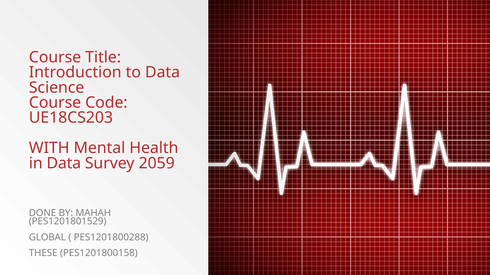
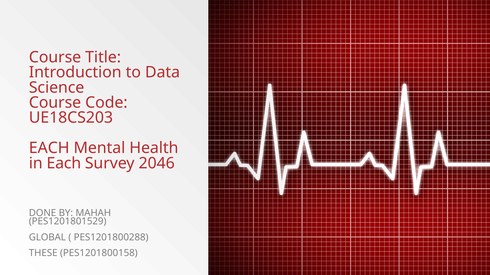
WITH: WITH -> EACH (49, 148)
in Data: Data -> Each (64, 164)
2059: 2059 -> 2046 (157, 164)
